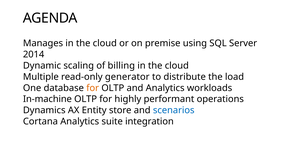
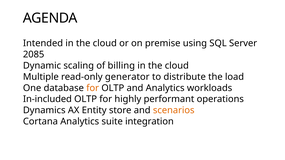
Manages: Manages -> Intended (43, 43)
2014: 2014 -> 2085 (34, 55)
In-machine: In-machine -> In-included (47, 99)
scenarios colour: blue -> orange (174, 110)
